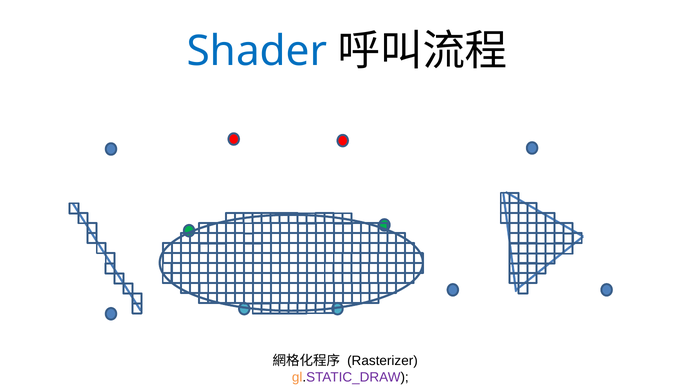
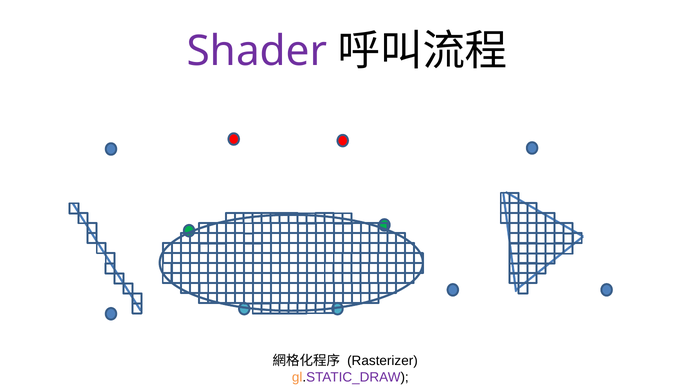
Shader colour: blue -> purple (257, 51)
